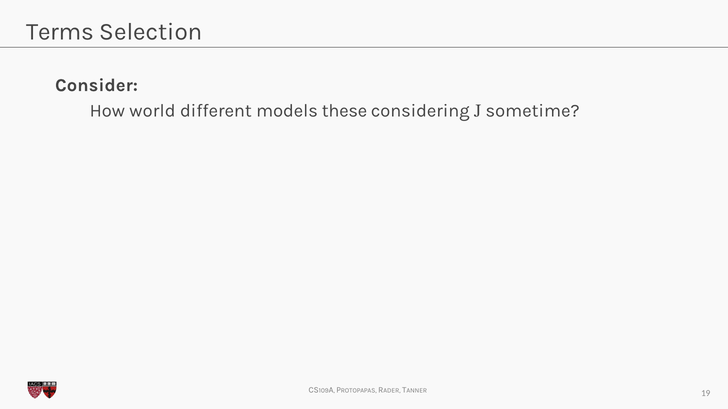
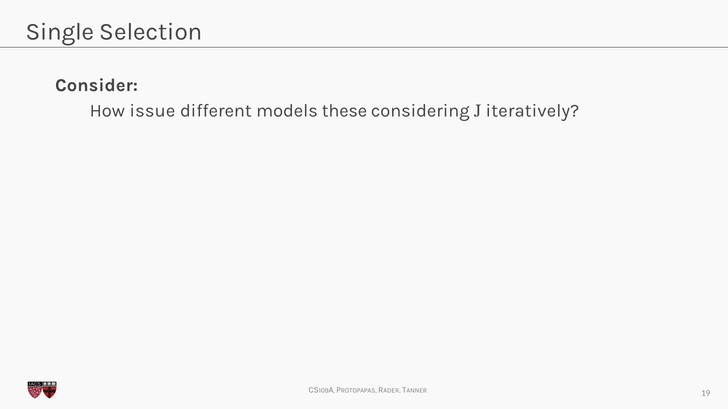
Terms: Terms -> Single (60, 32)
world: world -> issue (152, 111)
sometime: sometime -> iteratively (533, 111)
